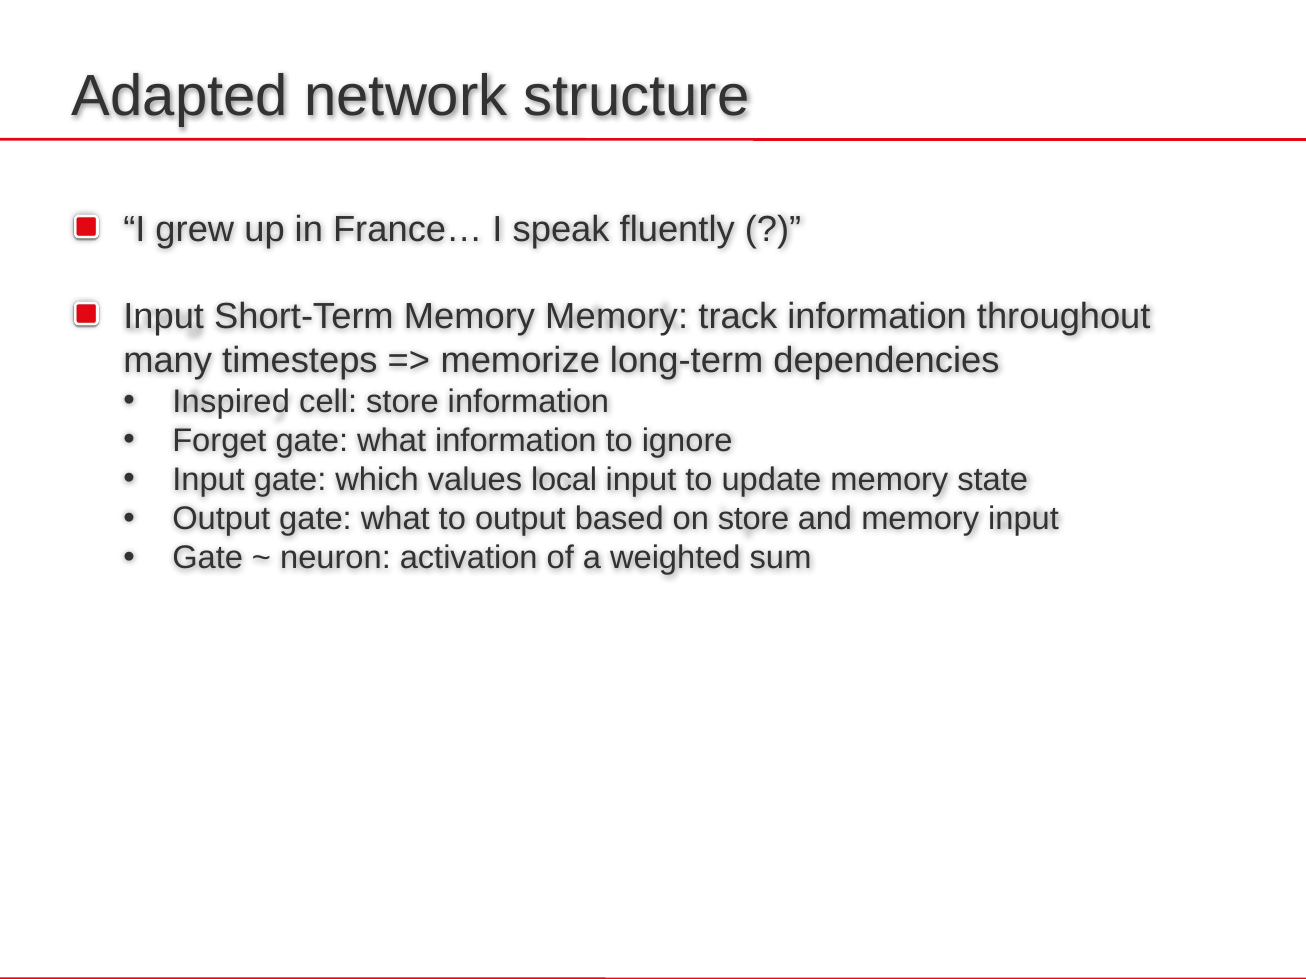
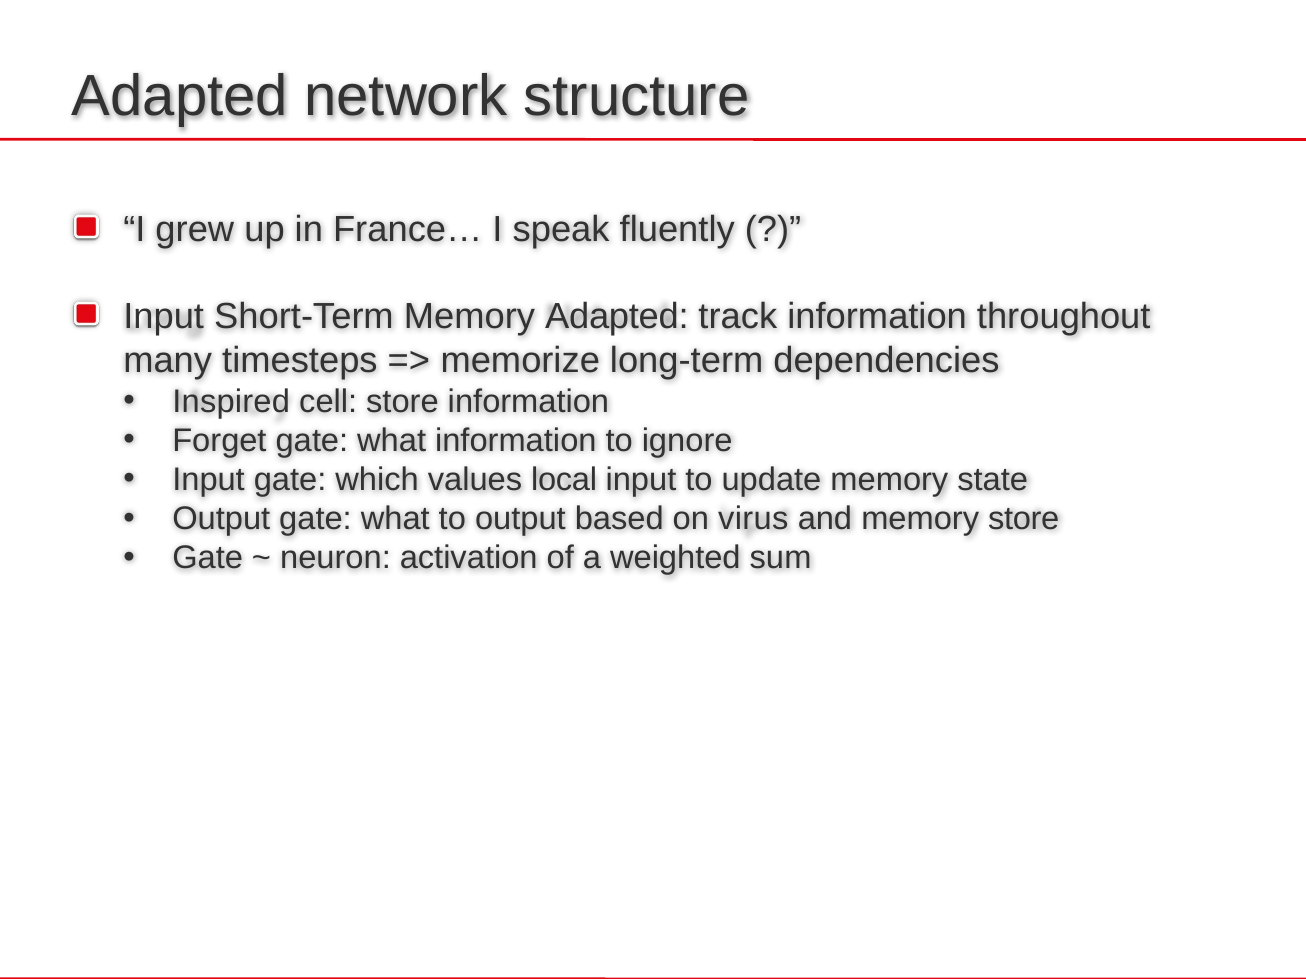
Memory Memory: Memory -> Adapted (617, 317)
on store: store -> virus (753, 519)
memory input: input -> store (1024, 519)
